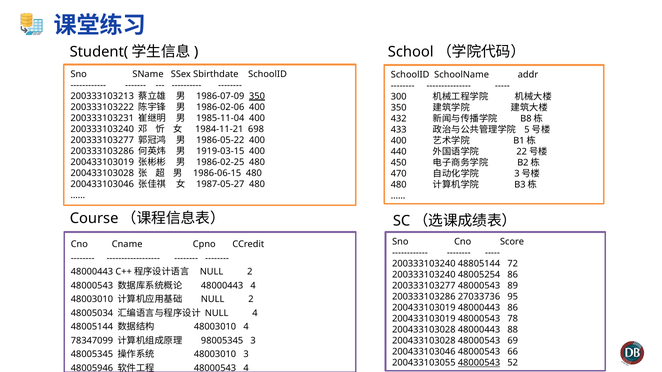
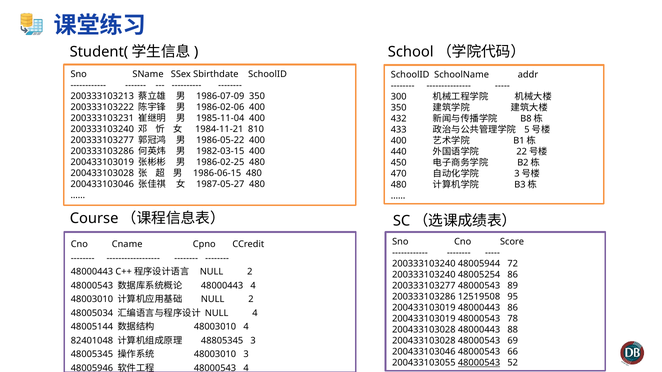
350 underline: present -> none (257, 96)
698: 698 -> 810 (256, 129)
1919-03-15: 1919-03-15 -> 1982-03-15 (220, 151)
48805144: 48805144 -> 48005944 (479, 264)
27033736: 27033736 -> 12519508 (479, 297)
78347099: 78347099 -> 82401048 (92, 341)
98005345: 98005345 -> 48805345 (222, 341)
